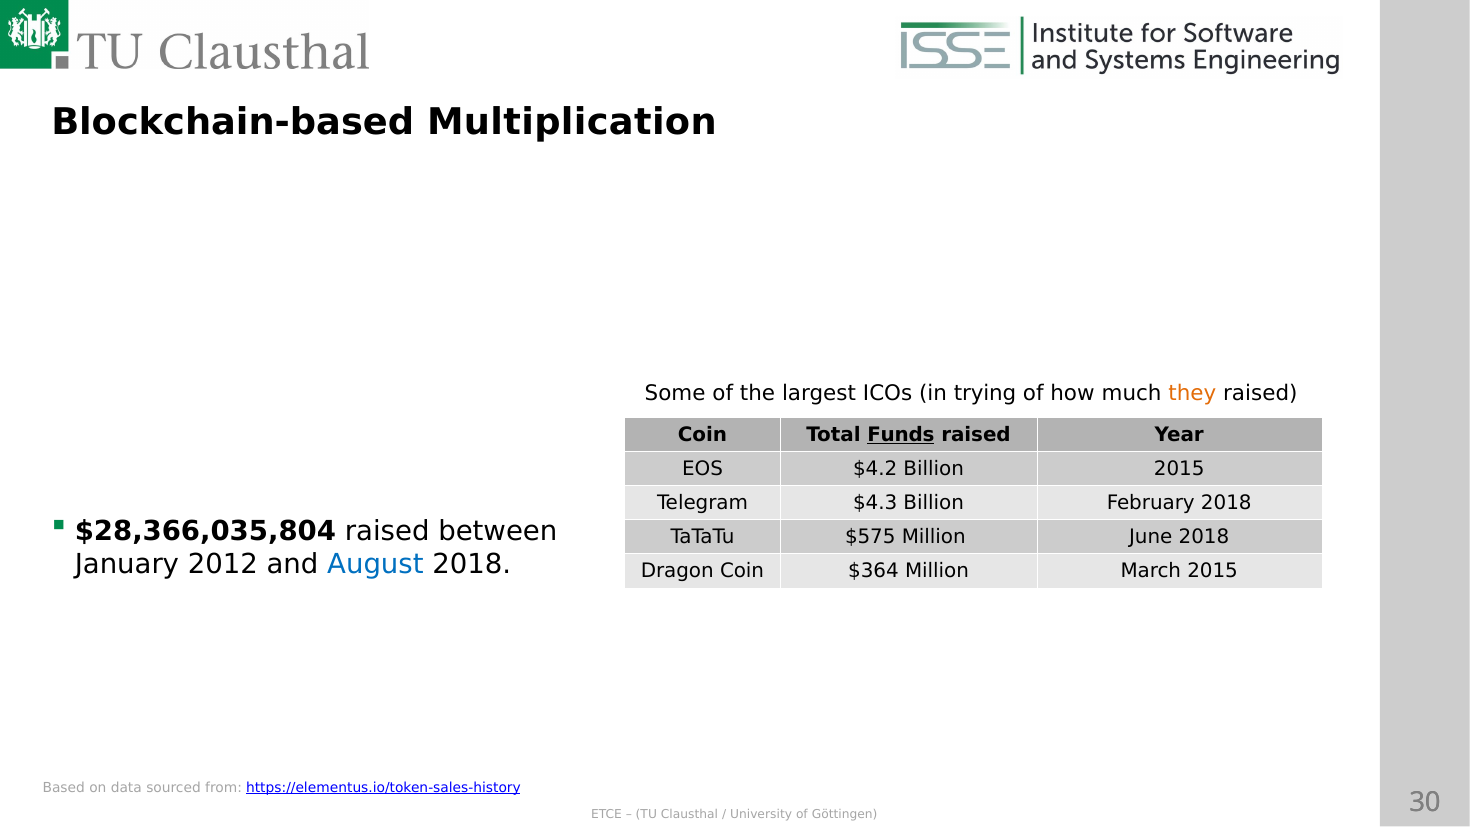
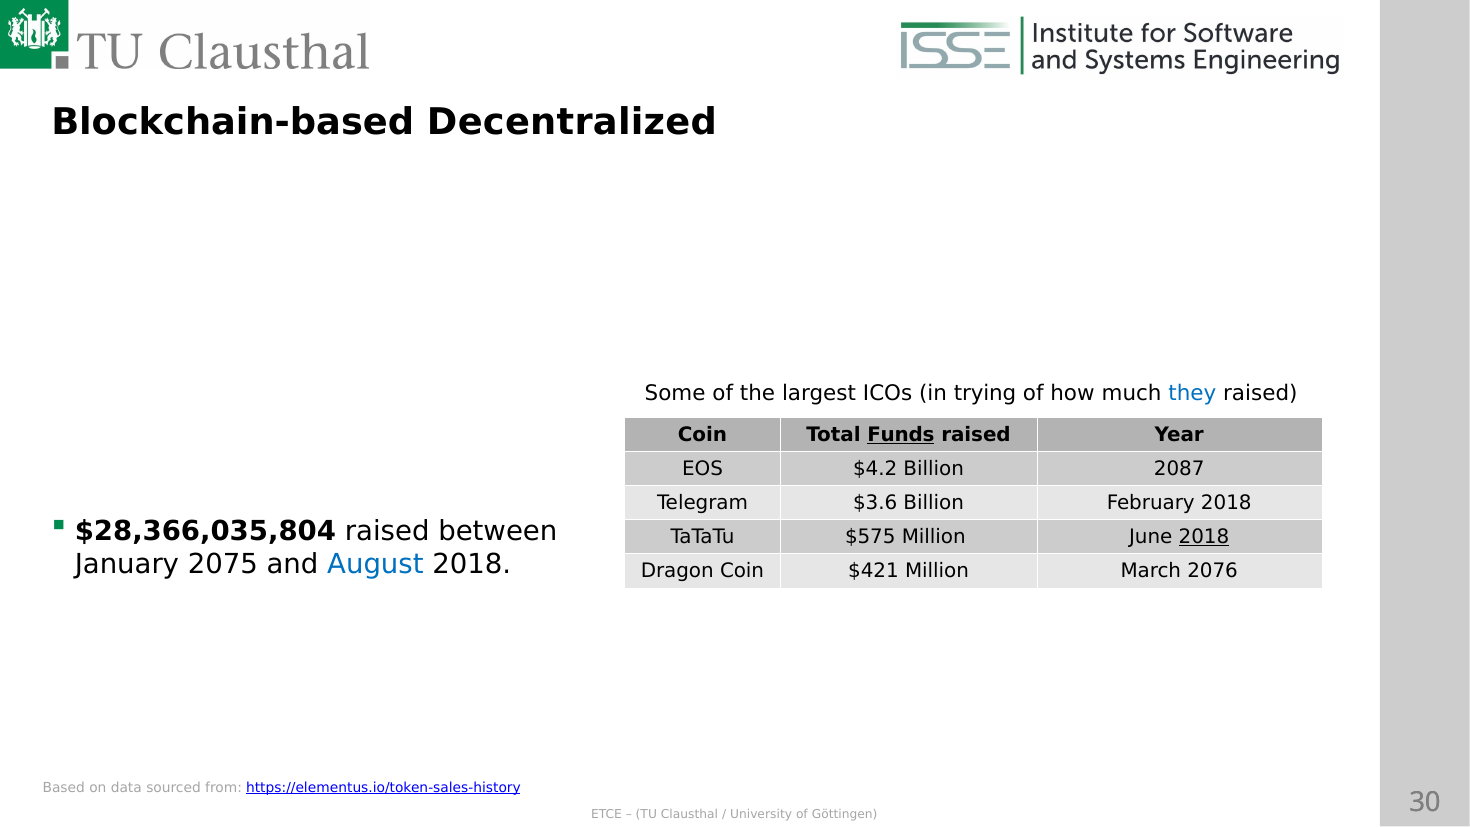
Multiplication: Multiplication -> Decentralized (572, 122)
they colour: orange -> blue (1192, 393)
Billion 2015: 2015 -> 2087 (1179, 469)
$4.3: $4.3 -> $3.6 (875, 503)
2018 underline: none -> present (1204, 537)
2012: 2012 -> 2075 (223, 564)
$364: $364 -> $421 (874, 571)
March 2015: 2015 -> 2076 (1213, 571)
